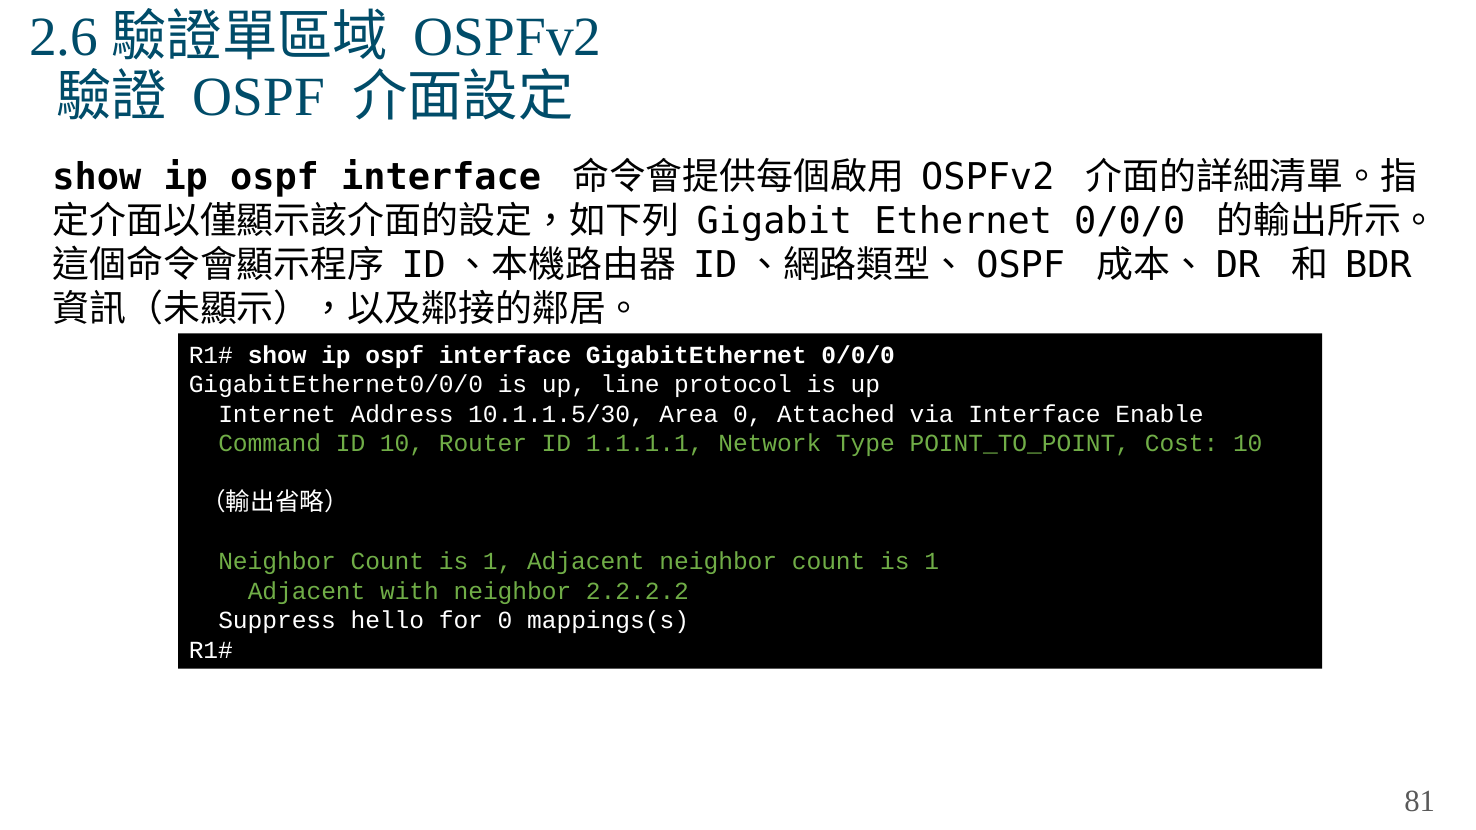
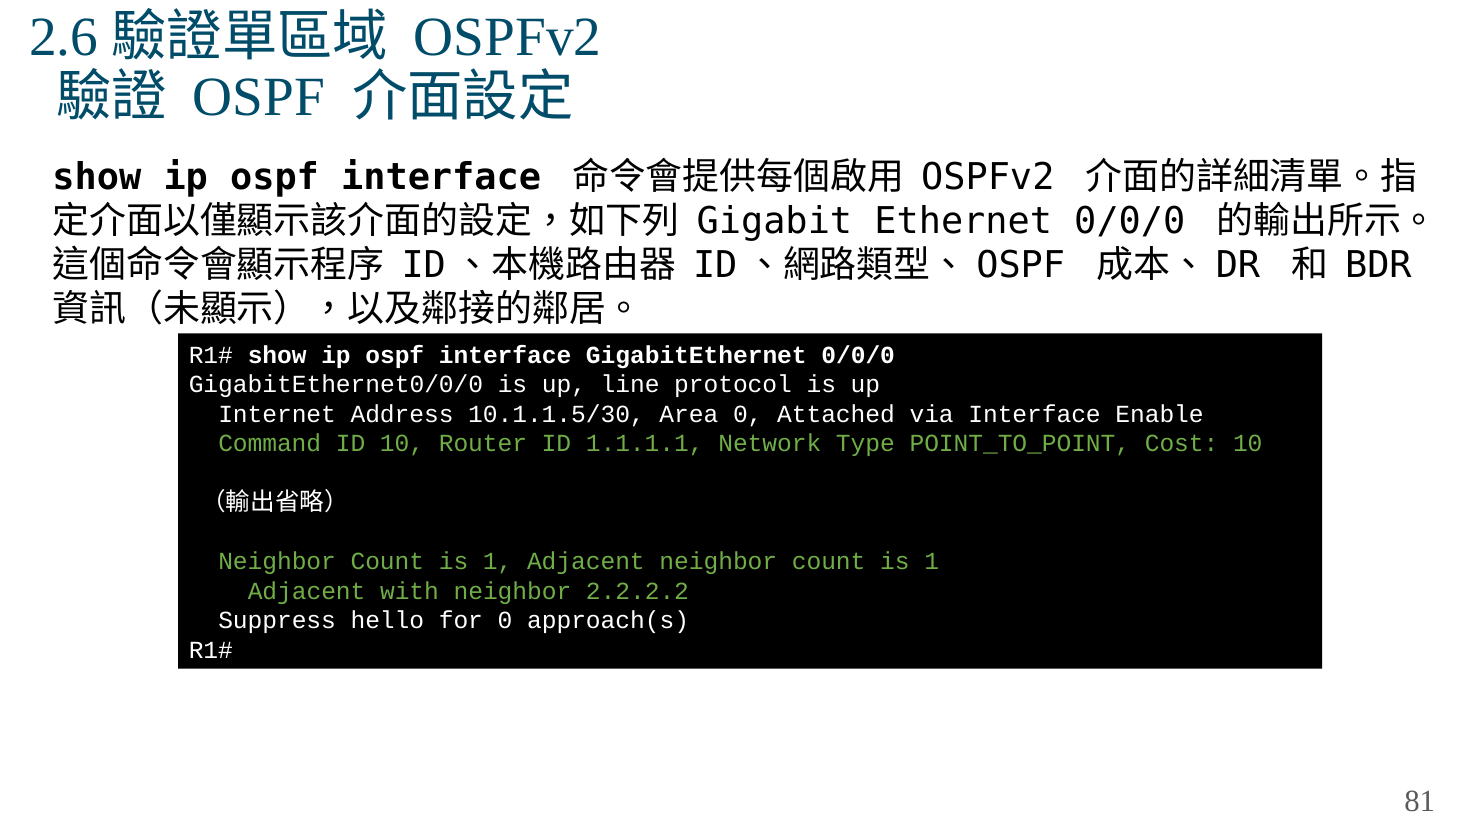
mappings(s: mappings(s -> approach(s (608, 621)
